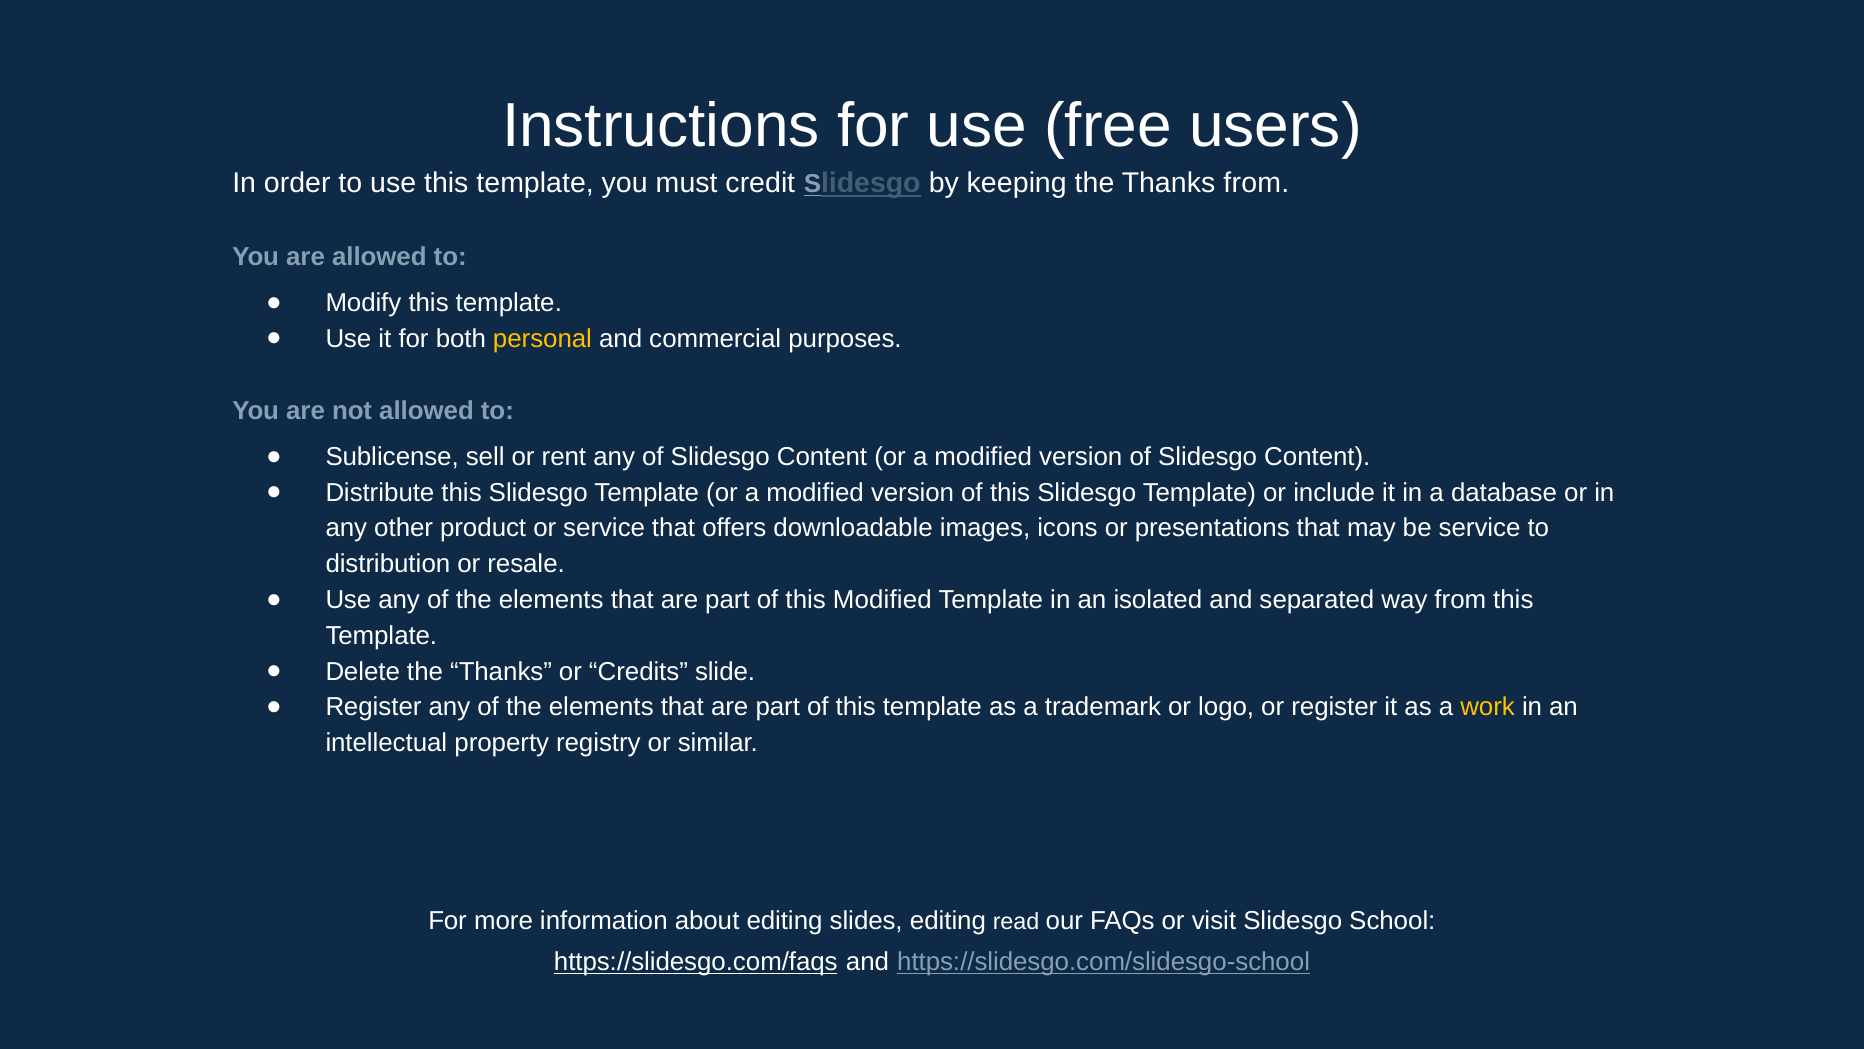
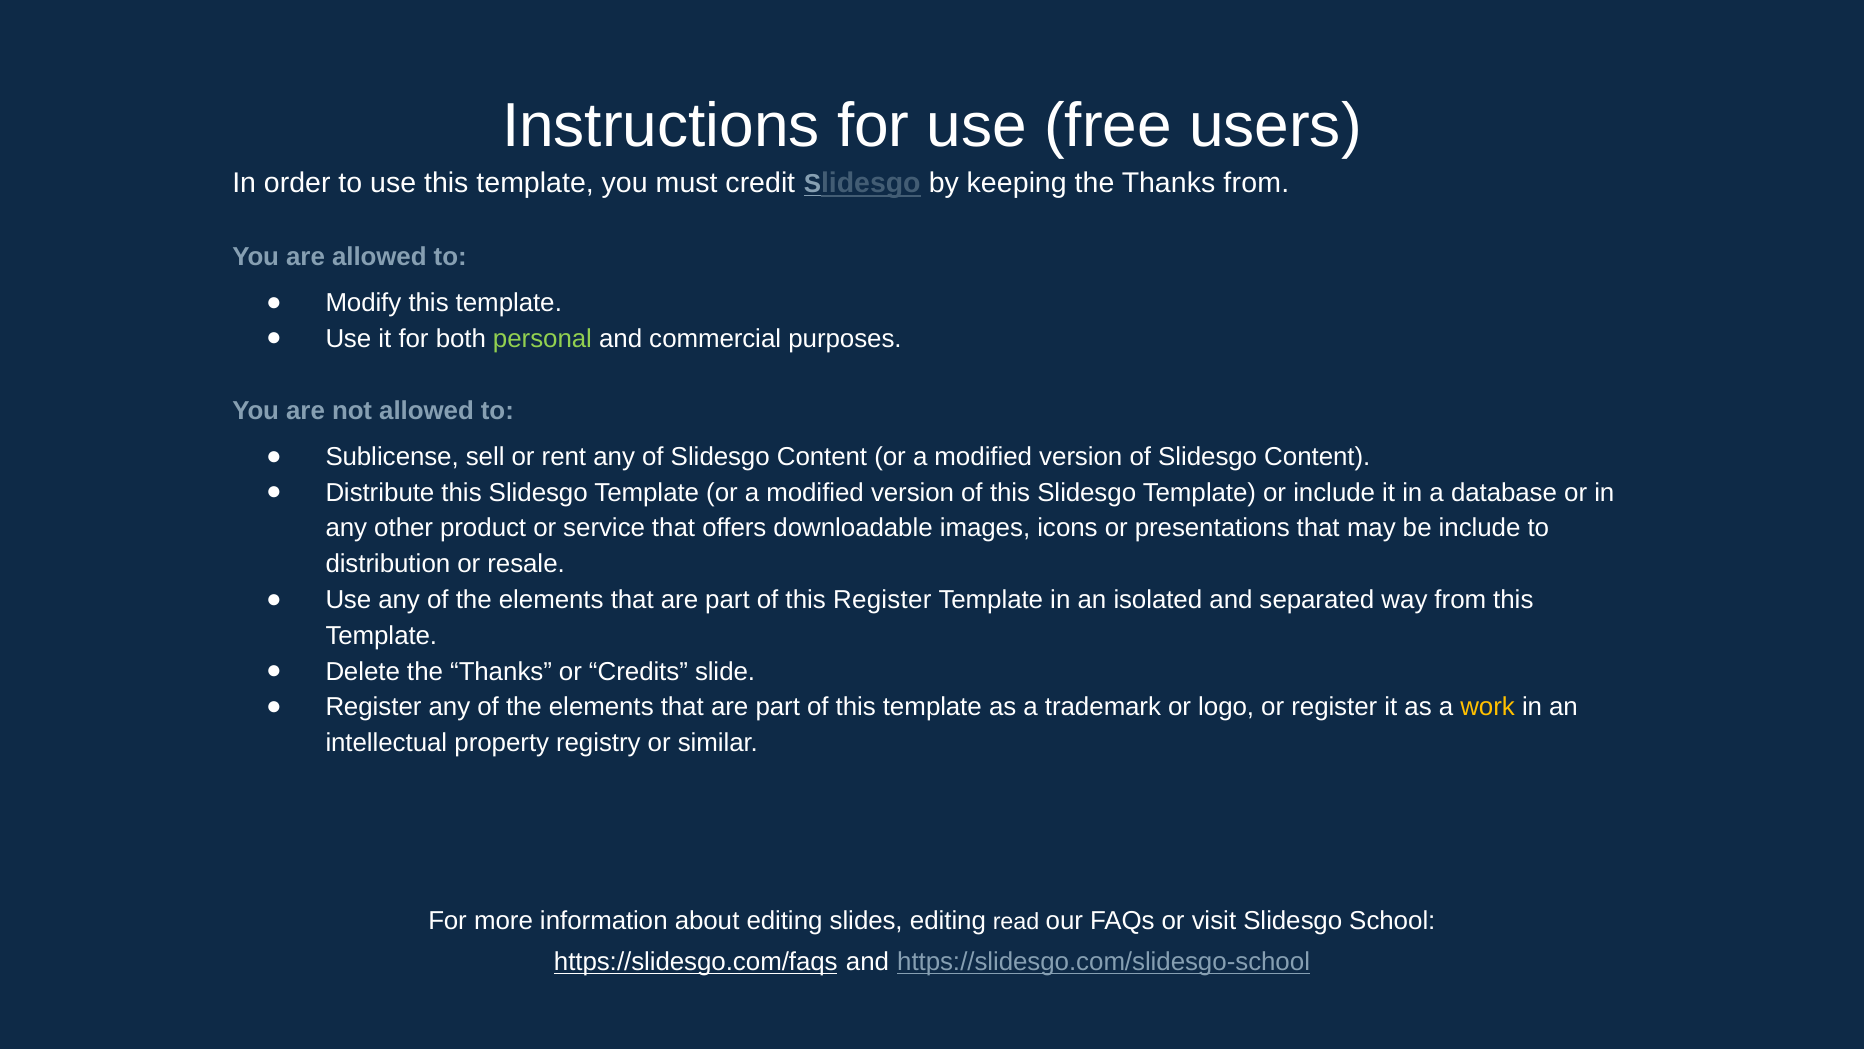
personal colour: yellow -> light green (542, 339)
be service: service -> include (1480, 528)
this Modified: Modified -> Register (882, 600)
